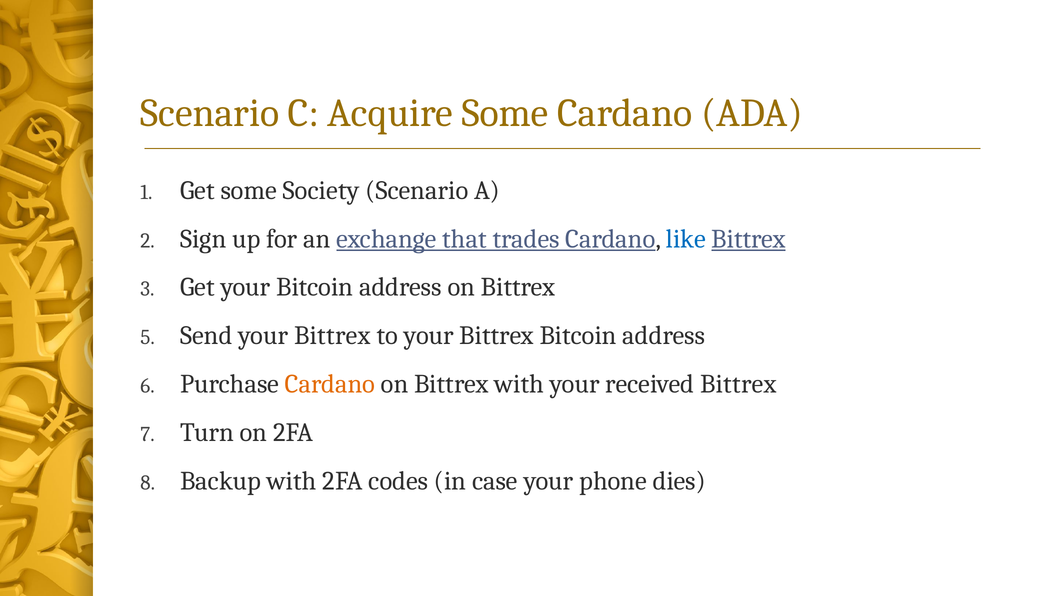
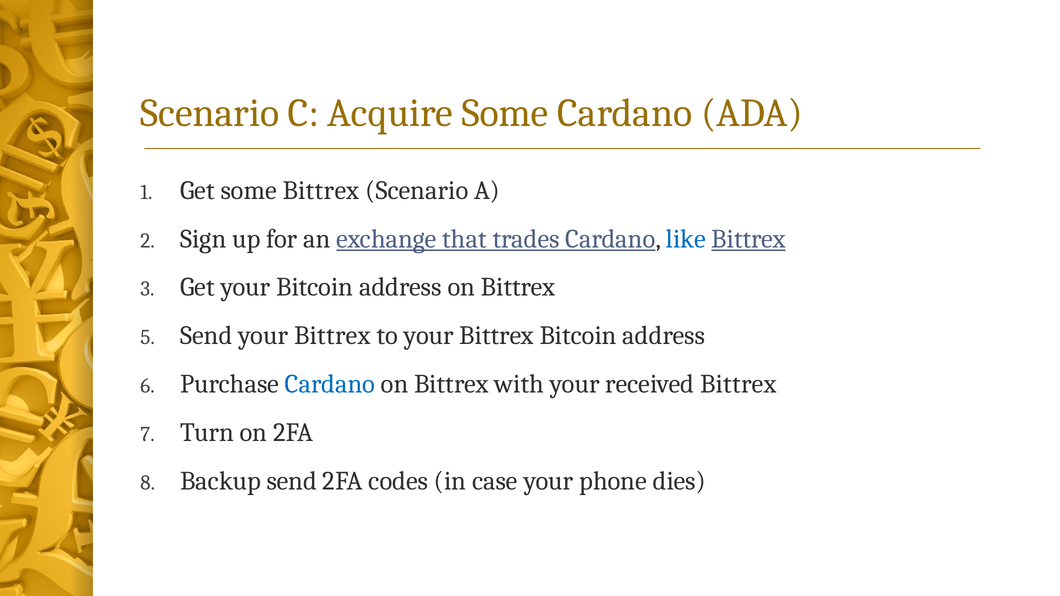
some Society: Society -> Bittrex (321, 190)
Cardano colour: orange -> blue (330, 384)
Backup with: with -> send (292, 481)
